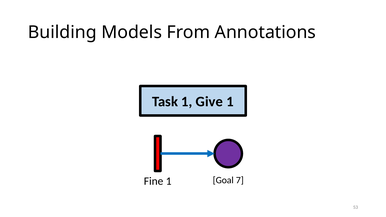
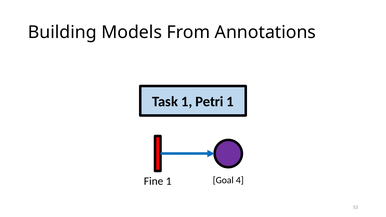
Give: Give -> Petri (209, 102)
7: 7 -> 4 (240, 180)
